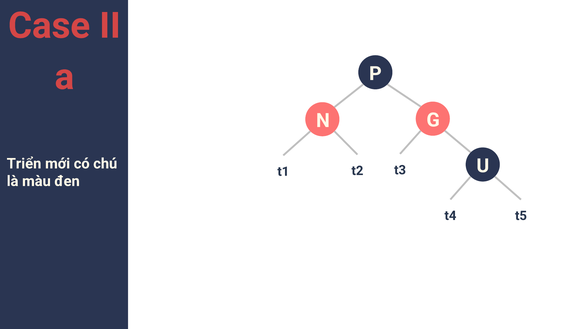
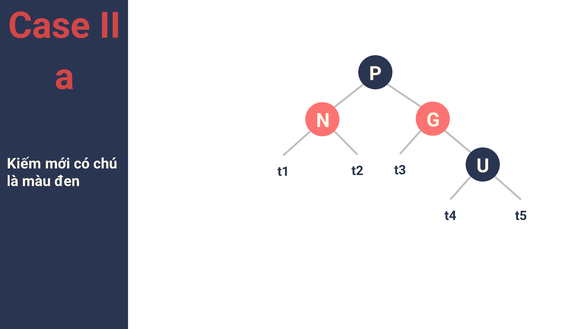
Triển: Triển -> Kiếm (24, 164)
